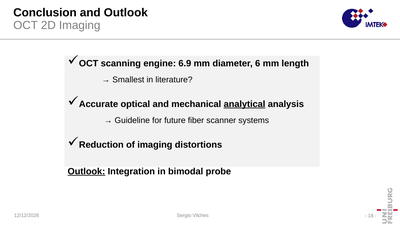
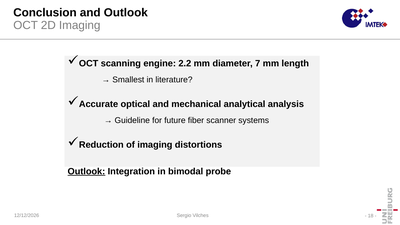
6.9: 6.9 -> 2.2 (185, 63)
6: 6 -> 7 (258, 63)
analytical underline: present -> none (245, 104)
